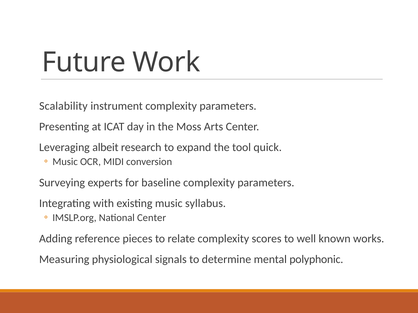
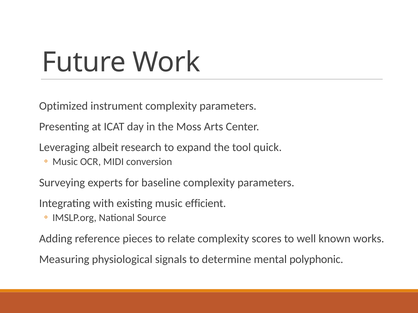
Scalability: Scalability -> Optimized (63, 106)
syllabus: syllabus -> efficient (206, 204)
National Center: Center -> Source (152, 218)
